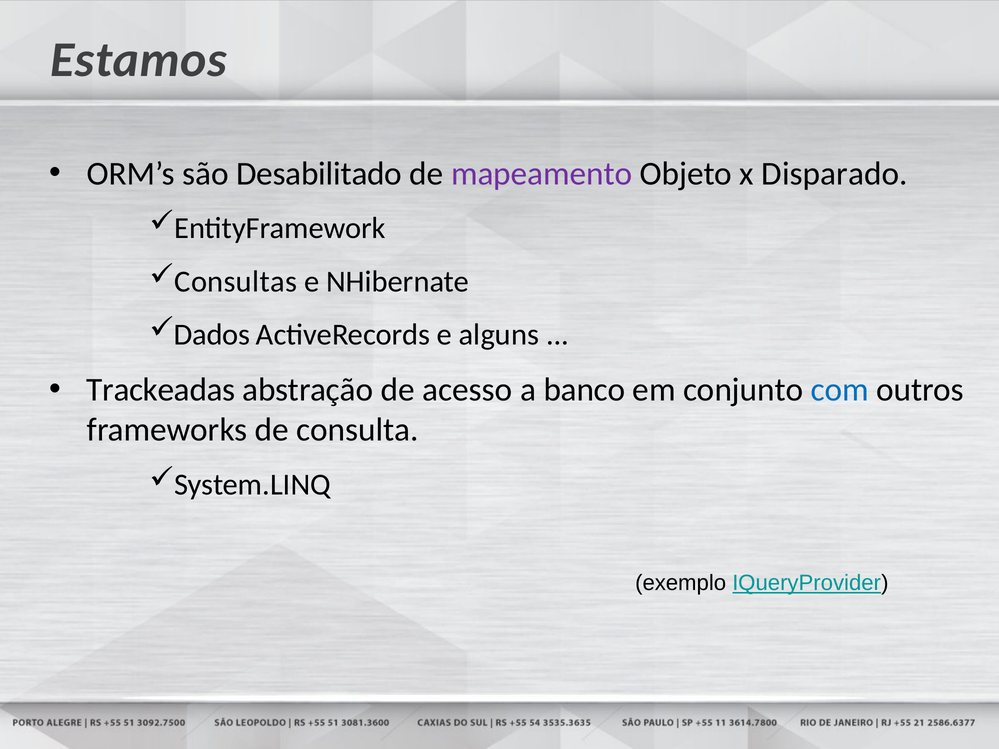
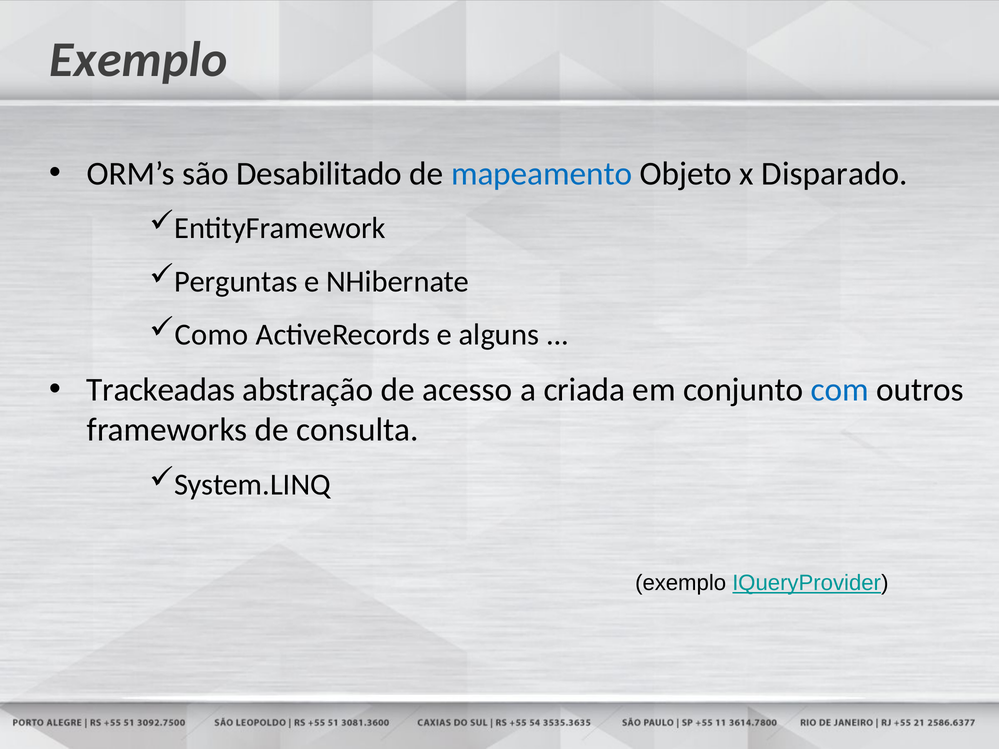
Estamos: Estamos -> Exemplo (139, 60)
mapeamento colour: purple -> blue (542, 174)
Consultas: Consultas -> Perguntas (236, 282)
Dados: Dados -> Como (212, 335)
banco: banco -> criada (584, 390)
